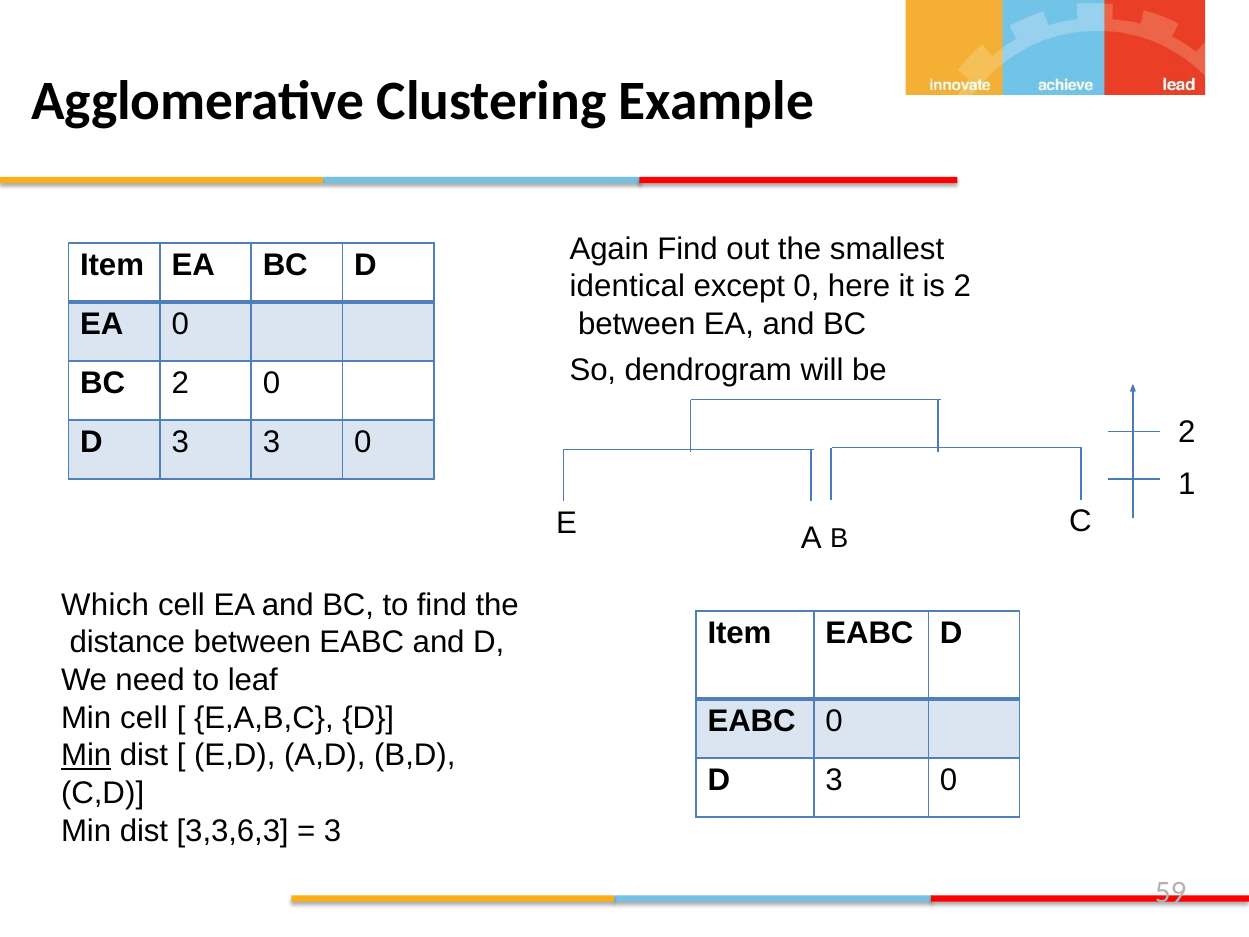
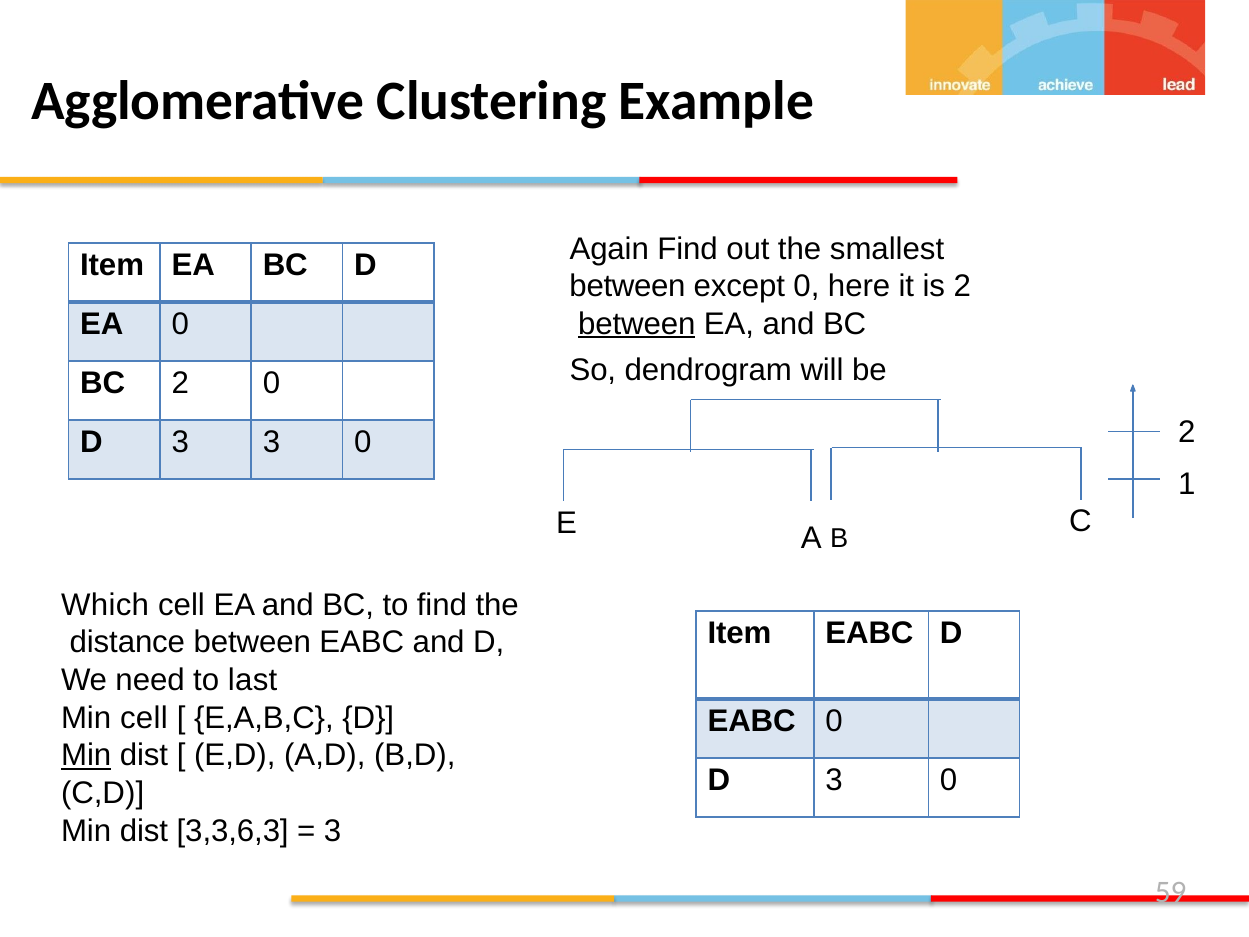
identical: identical -> between (628, 286)
between underline: none -> present (637, 324)
leaf: leaf -> last (253, 680)
